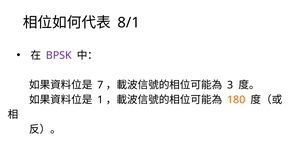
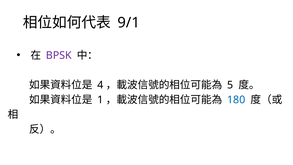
8/1: 8/1 -> 9/1 (129, 23)
7: 7 -> 4 (100, 85)
3: 3 -> 5 (230, 85)
180 colour: orange -> blue (236, 100)
